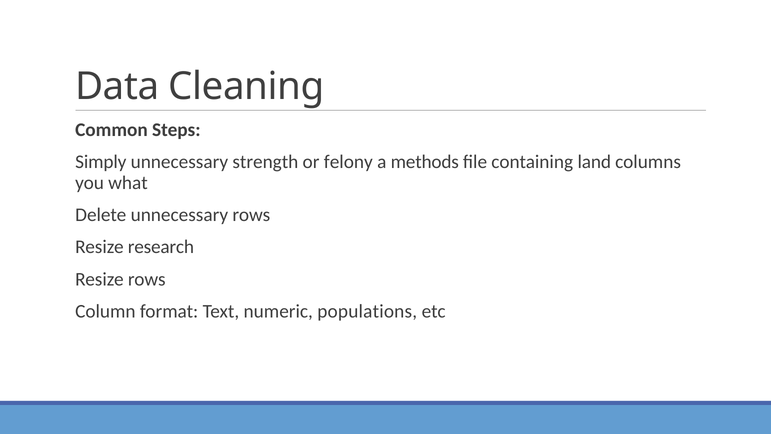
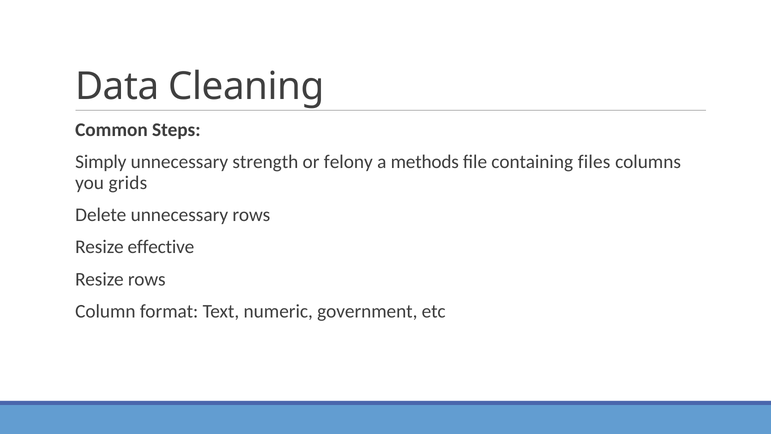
land: land -> files (594, 162)
what: what -> grids (128, 183)
research: research -> effective (161, 247)
populations: populations -> government (367, 311)
